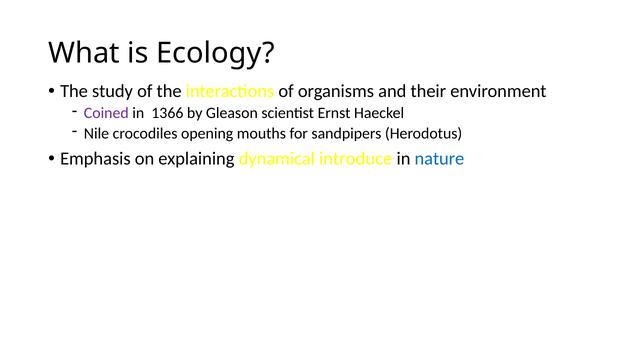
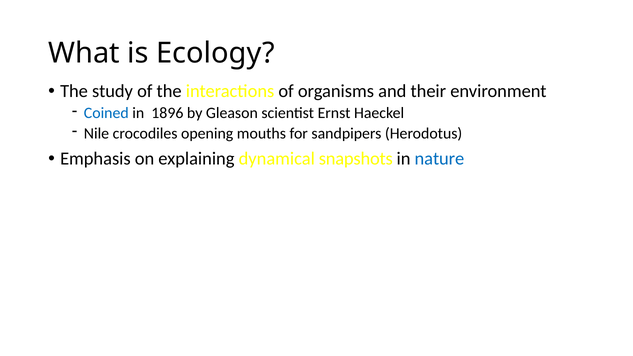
Coined colour: purple -> blue (106, 113)
1366: 1366 -> 1896 (167, 113)
introduce: introduce -> snapshots (356, 159)
